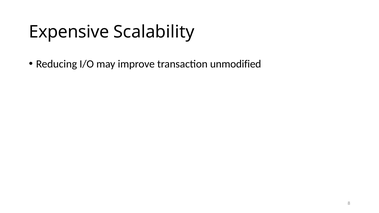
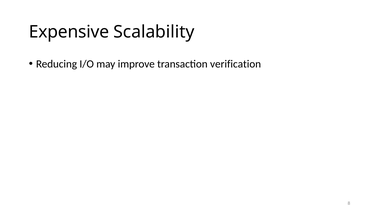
unmodified: unmodified -> verification (236, 64)
